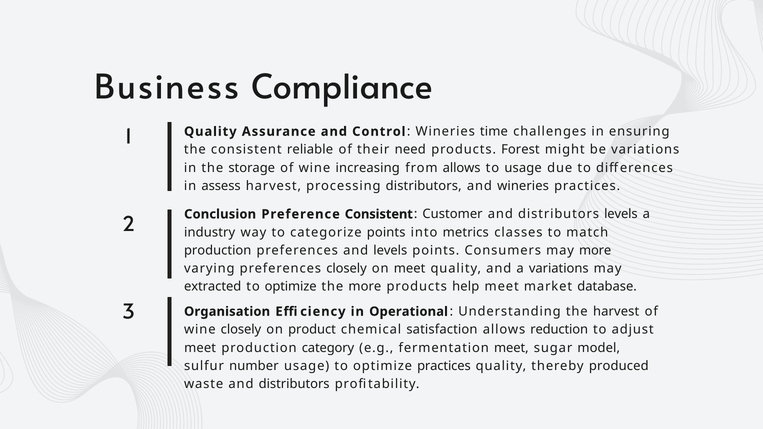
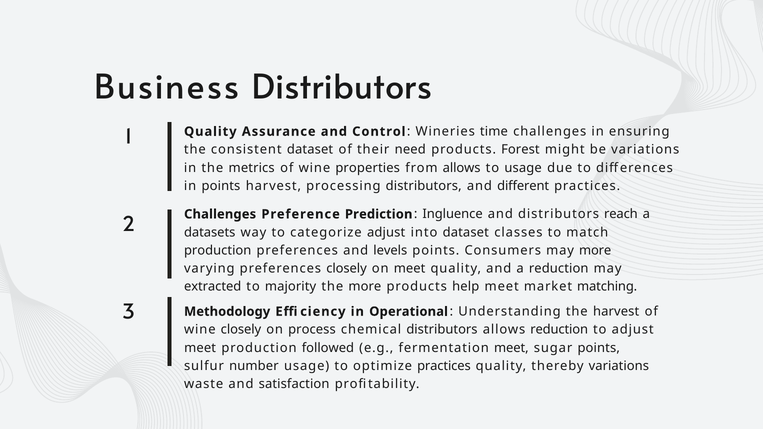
Business Compliance: Compliance -> Distributors (342, 87)
consistent reliable: reliable -> dataset (310, 150)
storage: storage -> metrics (252, 168)
increasing: increasing -> properties (368, 168)
in assess: assess -> points (221, 186)
and wineries: wineries -> different (523, 186)
Conclusion: Conclusion -> Challenges (220, 214)
Preference Consistent: Consistent -> Prediction (379, 214)
Customer: Customer -> Ingluence (453, 214)
distributors levels: levels -> reach (621, 214)
industry: industry -> datasets (210, 232)
categorize points: points -> adjust (386, 232)
into metrics: metrics -> dataset (466, 232)
a variations: variations -> reduction (559, 269)
optimize: optimize -> majority (291, 287)
database: database -> matching (607, 287)
Organisation: Organisation -> Methodology (227, 312)
product: product -> process (312, 330)
chemical satisfaction: satisfaction -> distributors (442, 330)
category: category -> followed (328, 348)
sugar model: model -> points (599, 348)
thereby produced: produced -> variations (619, 366)
waste and distributors: distributors -> satisfaction (294, 384)
